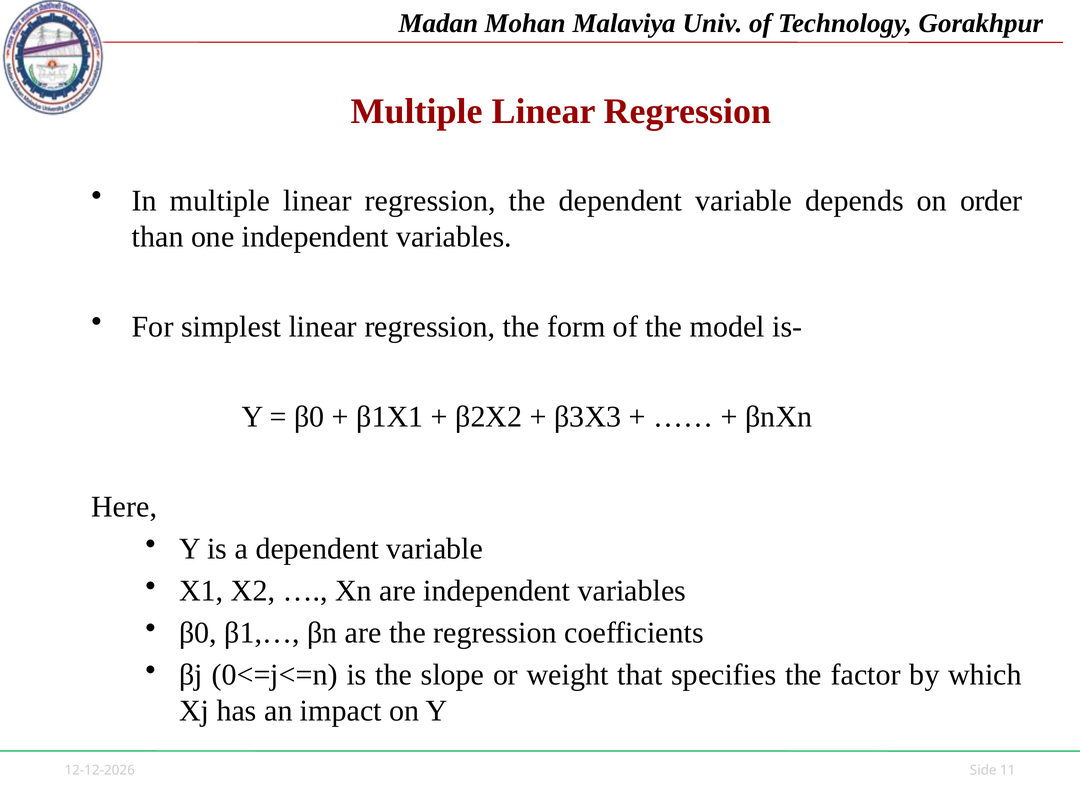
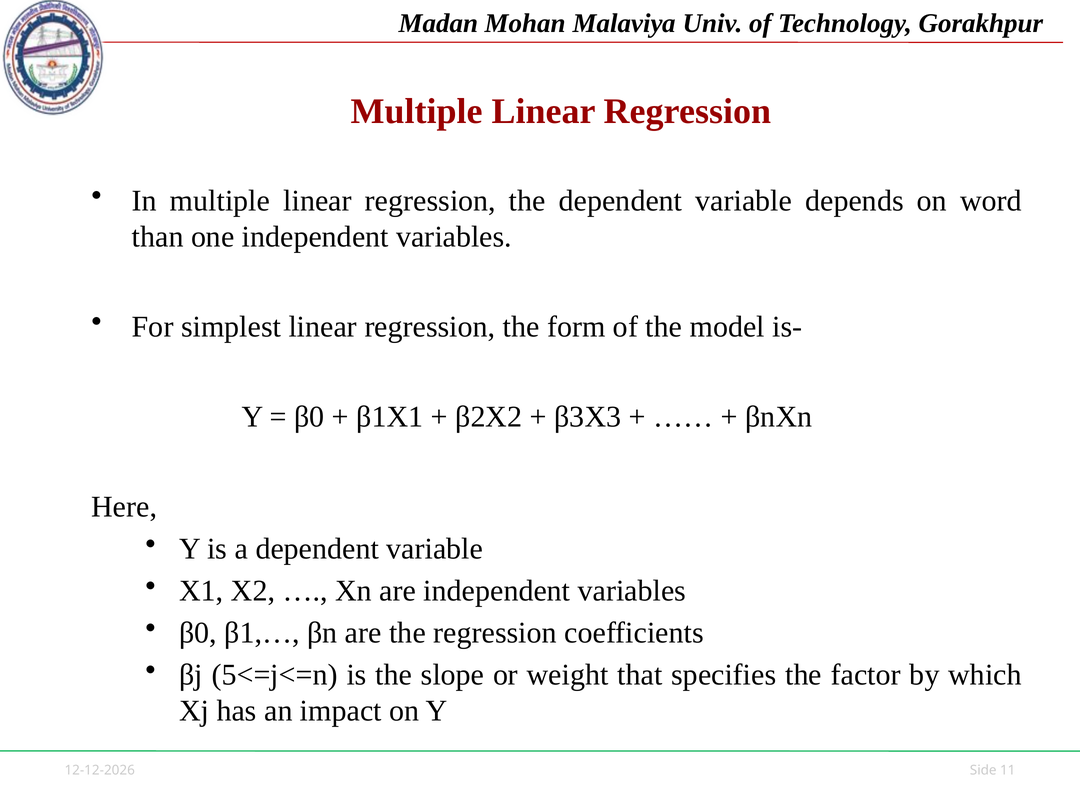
order: order -> word (991, 201)
0<=j<=n: 0<=j<=n -> 5<=j<=n (275, 675)
